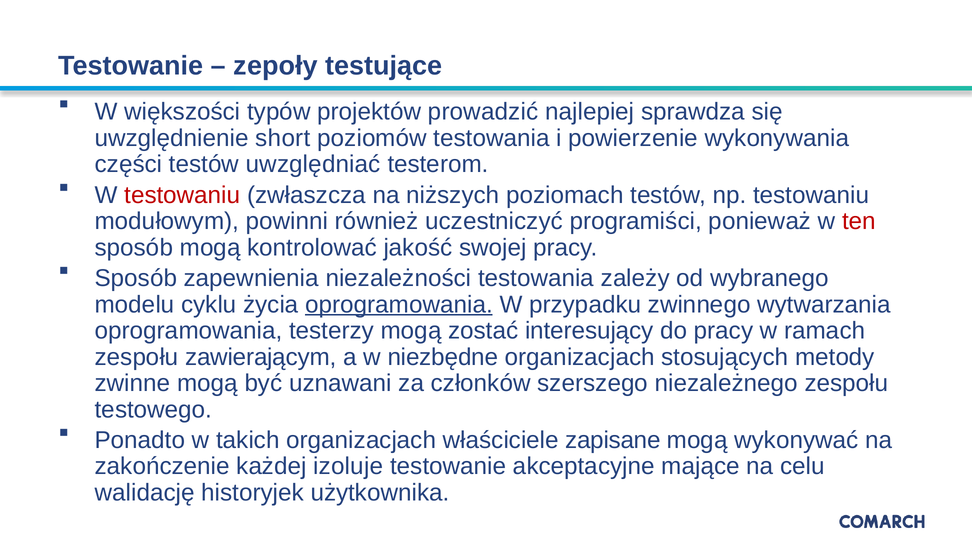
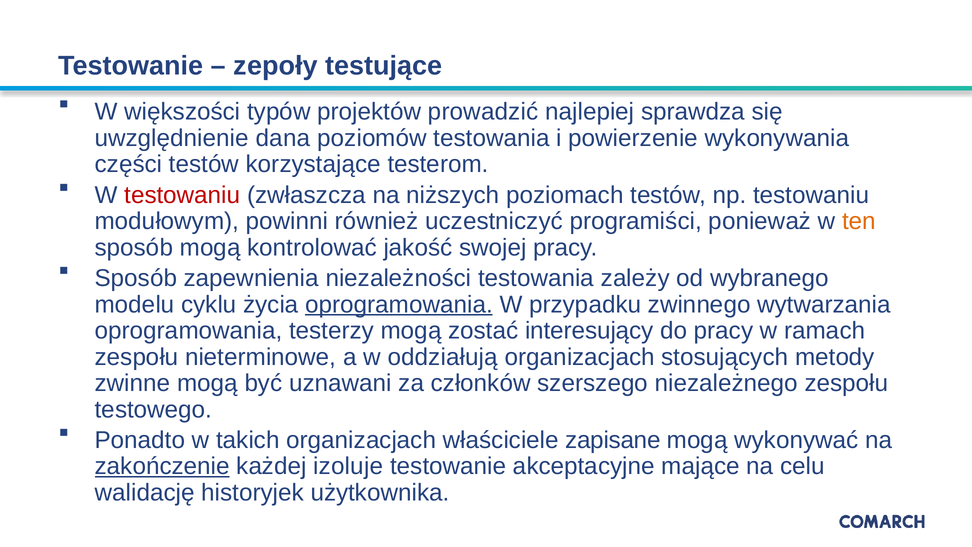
short: short -> dana (283, 138)
uwzględniać: uwzględniać -> korzystające (313, 164)
ten colour: red -> orange (859, 221)
zawierającym: zawierającym -> nieterminowe (261, 357)
niezbędne: niezbędne -> oddziałują (443, 357)
zakończenie underline: none -> present (162, 466)
